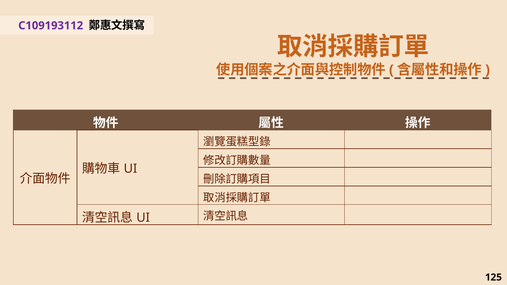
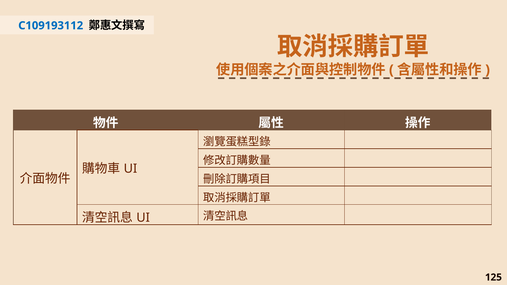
C109193112 colour: purple -> blue (51, 26)
